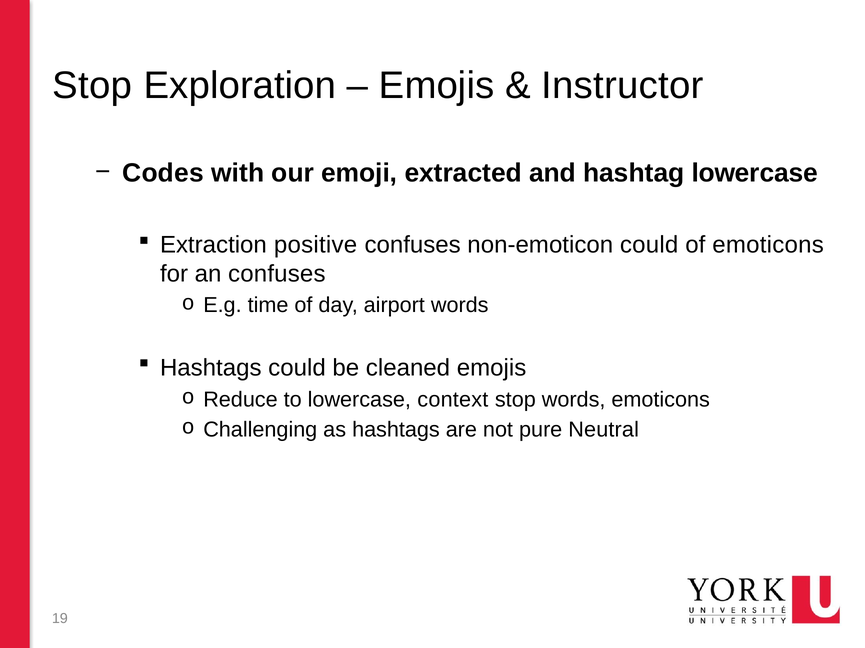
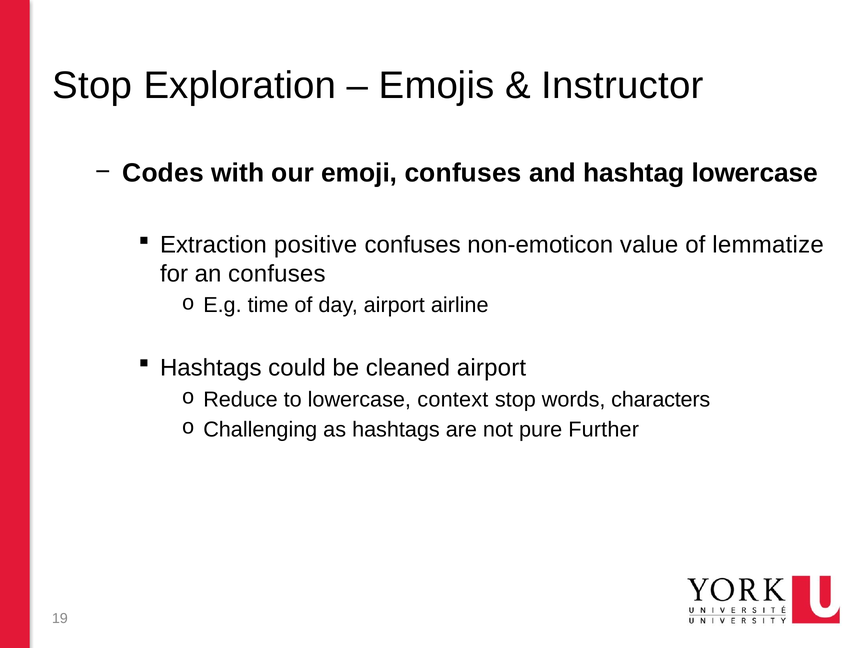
emoji extracted: extracted -> confuses (463, 173)
non-emoticon could: could -> value (649, 245)
of emoticons: emoticons -> lemmatize (768, 245)
airport words: words -> airline (460, 306)
cleaned emojis: emojis -> airport (491, 368)
words emoticons: emoticons -> characters (661, 400)
Neutral: Neutral -> Further (604, 430)
